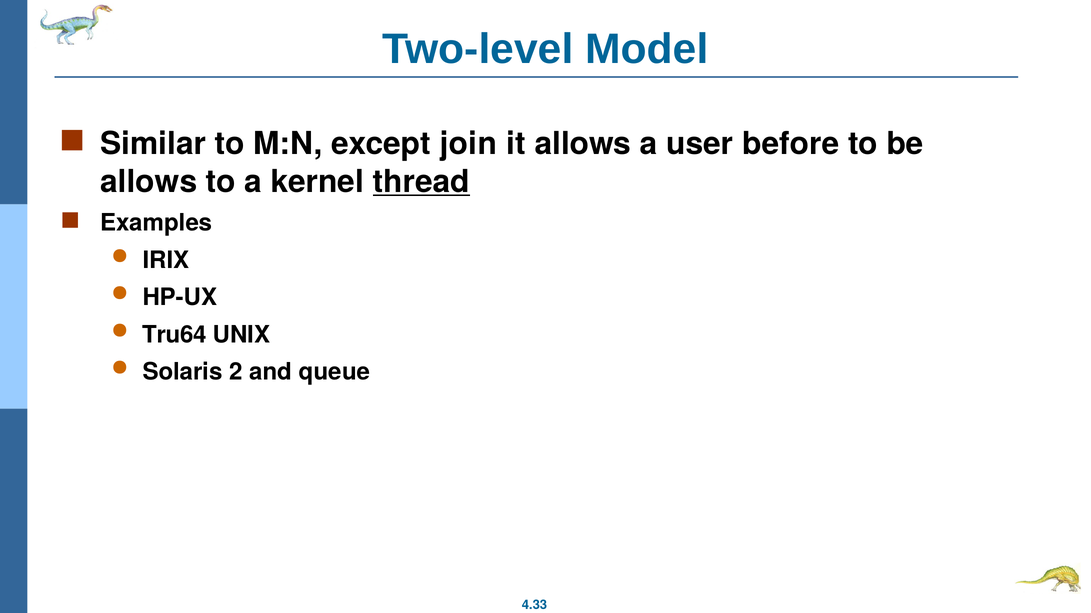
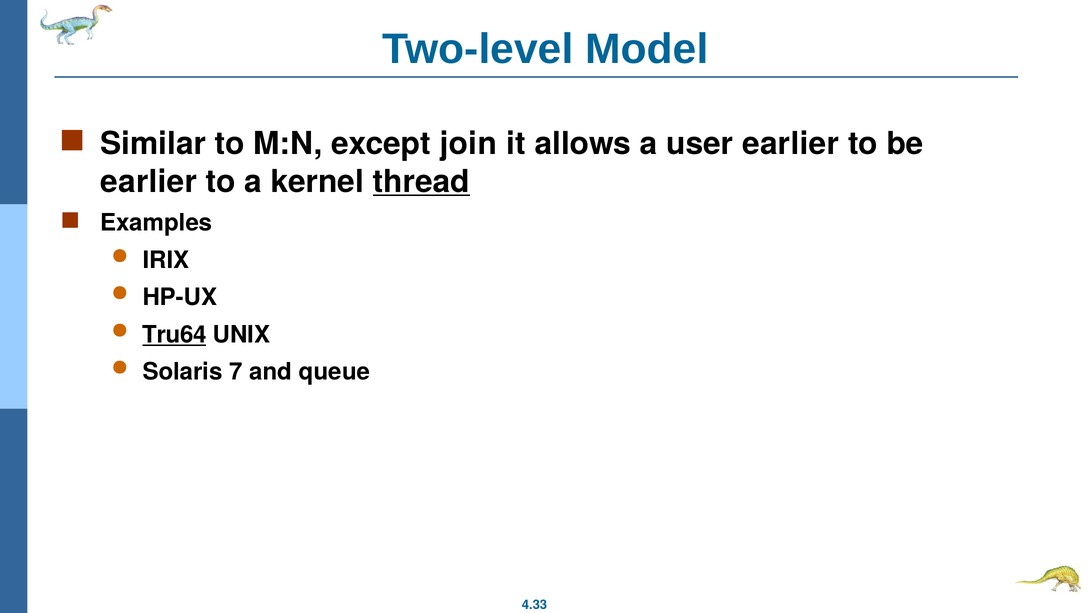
user before: before -> earlier (791, 144)
allows: allows -> earlier (149, 182)
Tru64 underline: none -> present (174, 335)
2: 2 -> 7 (236, 372)
